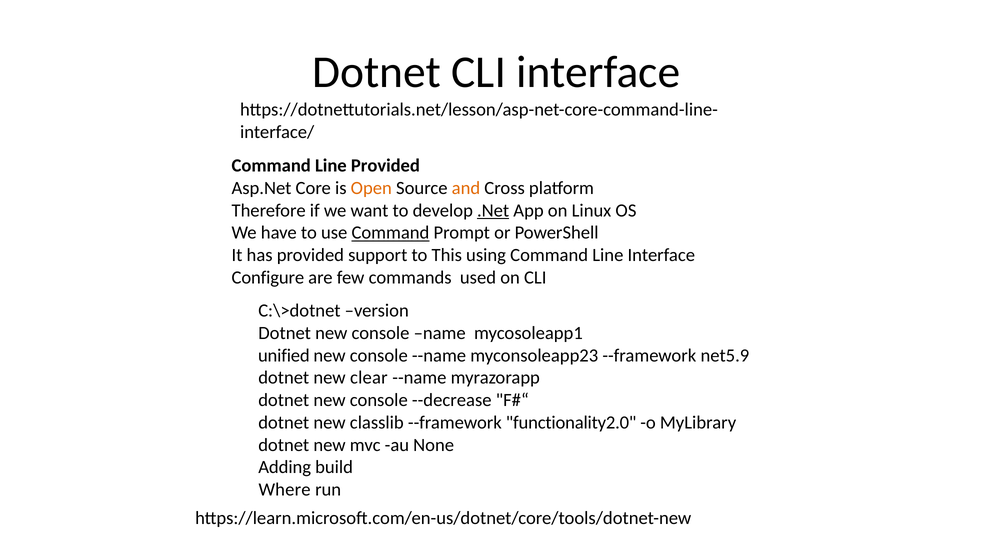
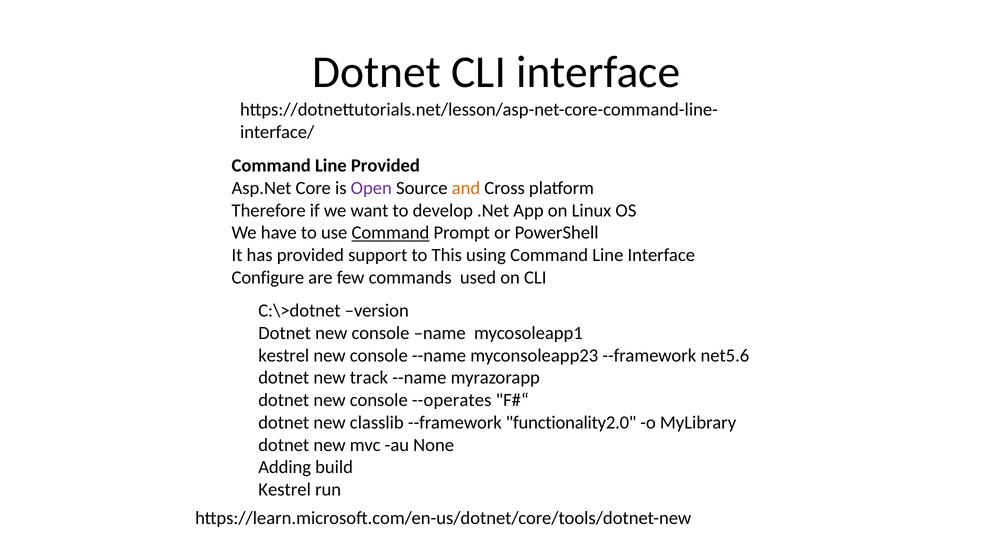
Open colour: orange -> purple (371, 188)
.Net underline: present -> none (493, 210)
unified: unified -> kestrel (284, 355)
net5.9: net5.9 -> net5.6 (725, 355)
clear: clear -> track (369, 378)
--decrease: --decrease -> --operates (452, 400)
Where: Where -> Kestrel (285, 489)
